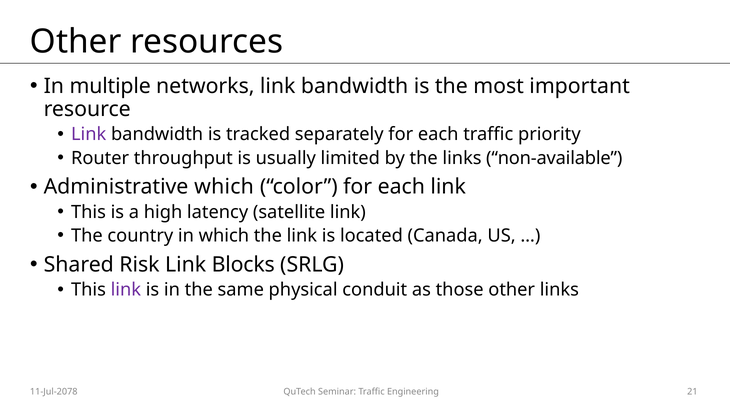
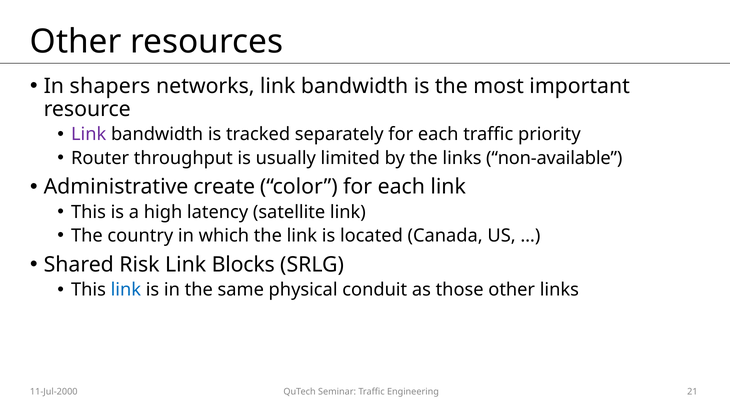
multiple: multiple -> shapers (110, 86)
Administrative which: which -> create (224, 187)
link colour: purple -> blue (126, 290)
11-Jul-2078: 11-Jul-2078 -> 11-Jul-2000 (54, 391)
